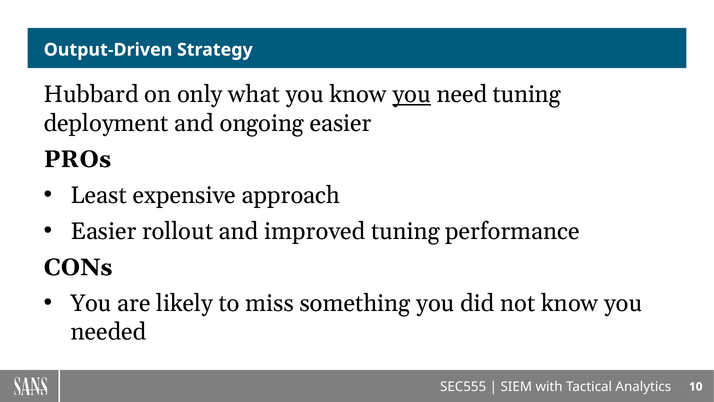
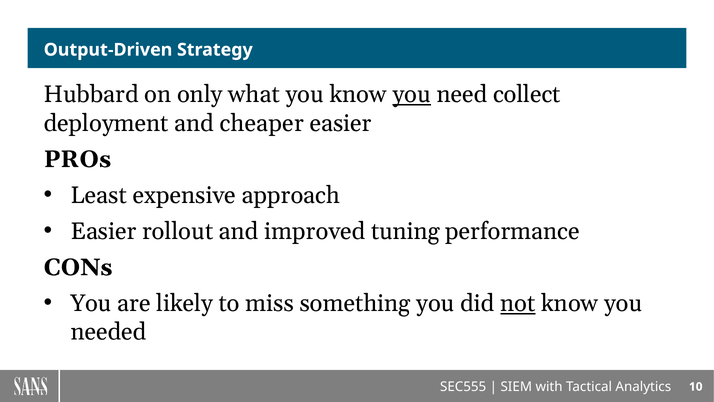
need tuning: tuning -> collect (527, 94)
ongoing: ongoing -> cheaper (262, 123)
not underline: none -> present (518, 303)
